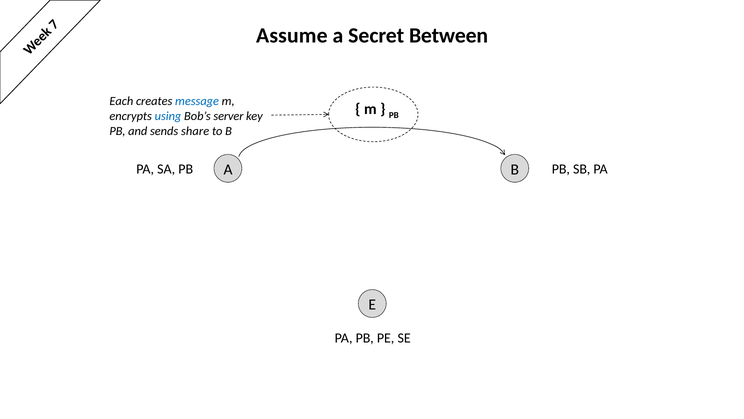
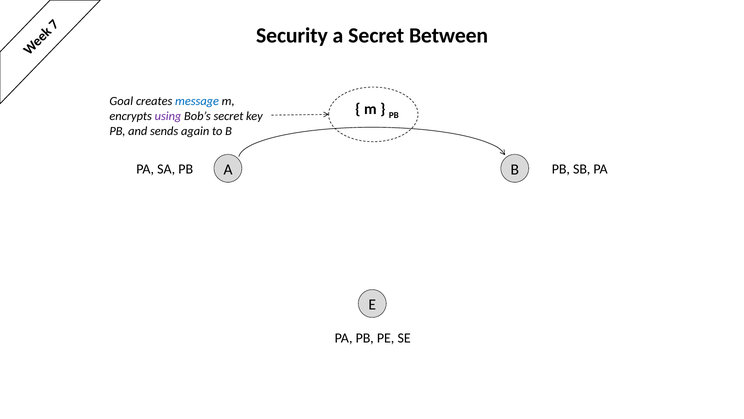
Assume: Assume -> Security (292, 36)
Each: Each -> Goal (121, 101)
using colour: blue -> purple (168, 116)
Bob’s server: server -> secret (228, 116)
share: share -> again (195, 131)
